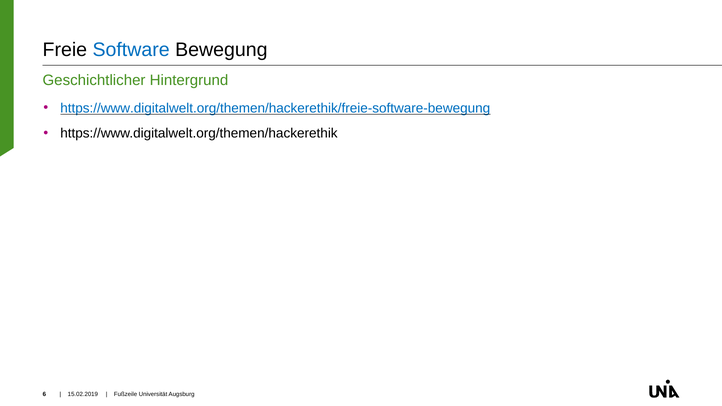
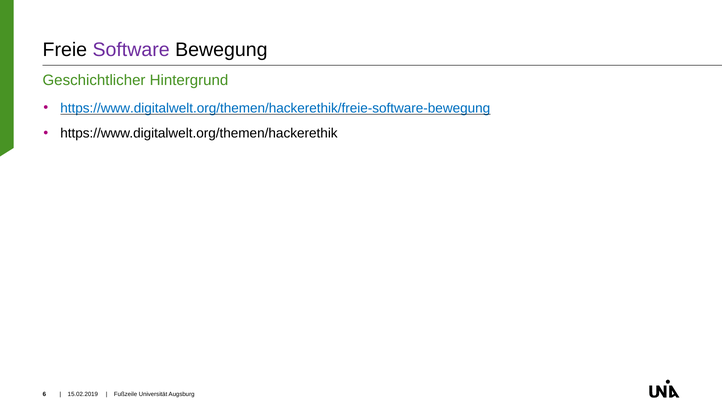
Software colour: blue -> purple (131, 50)
